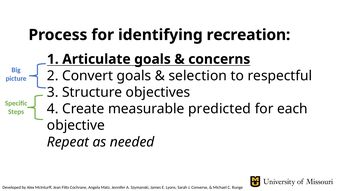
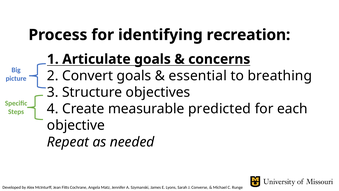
selection: selection -> essential (198, 76)
respectful: respectful -> breathing (280, 76)
